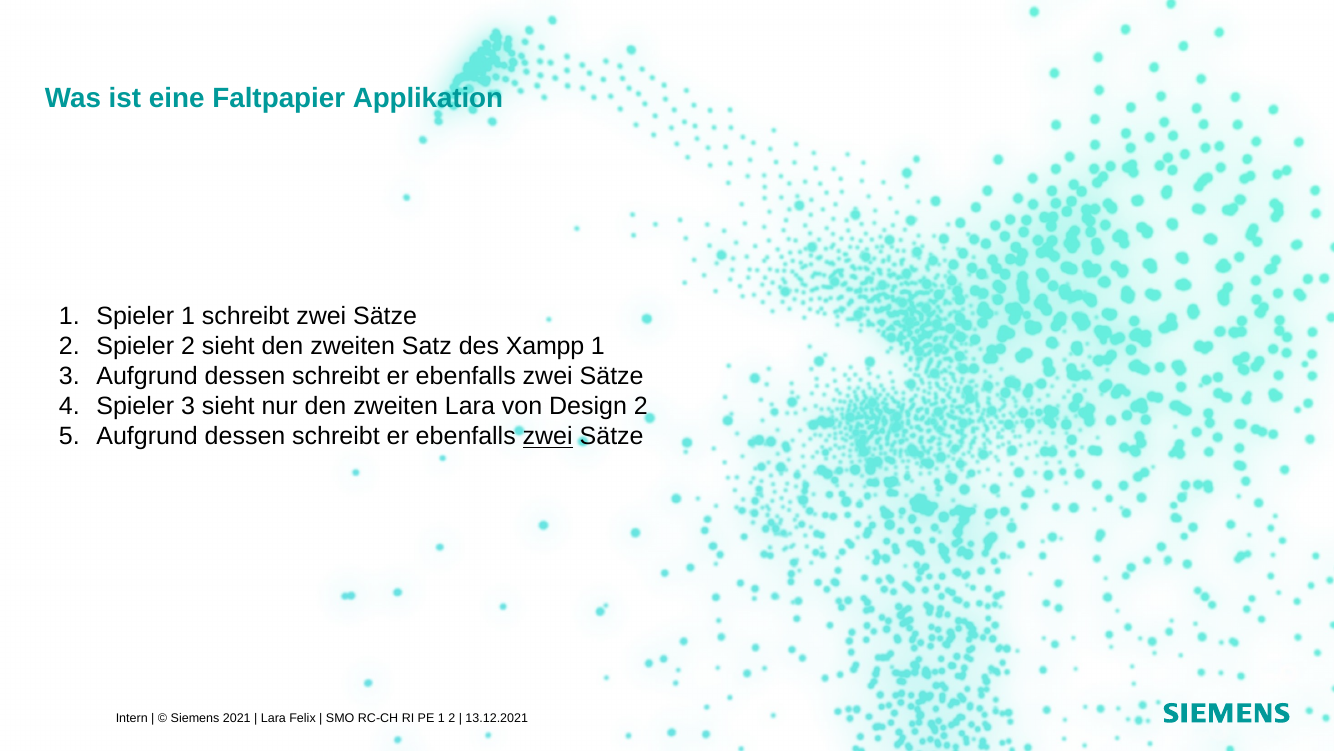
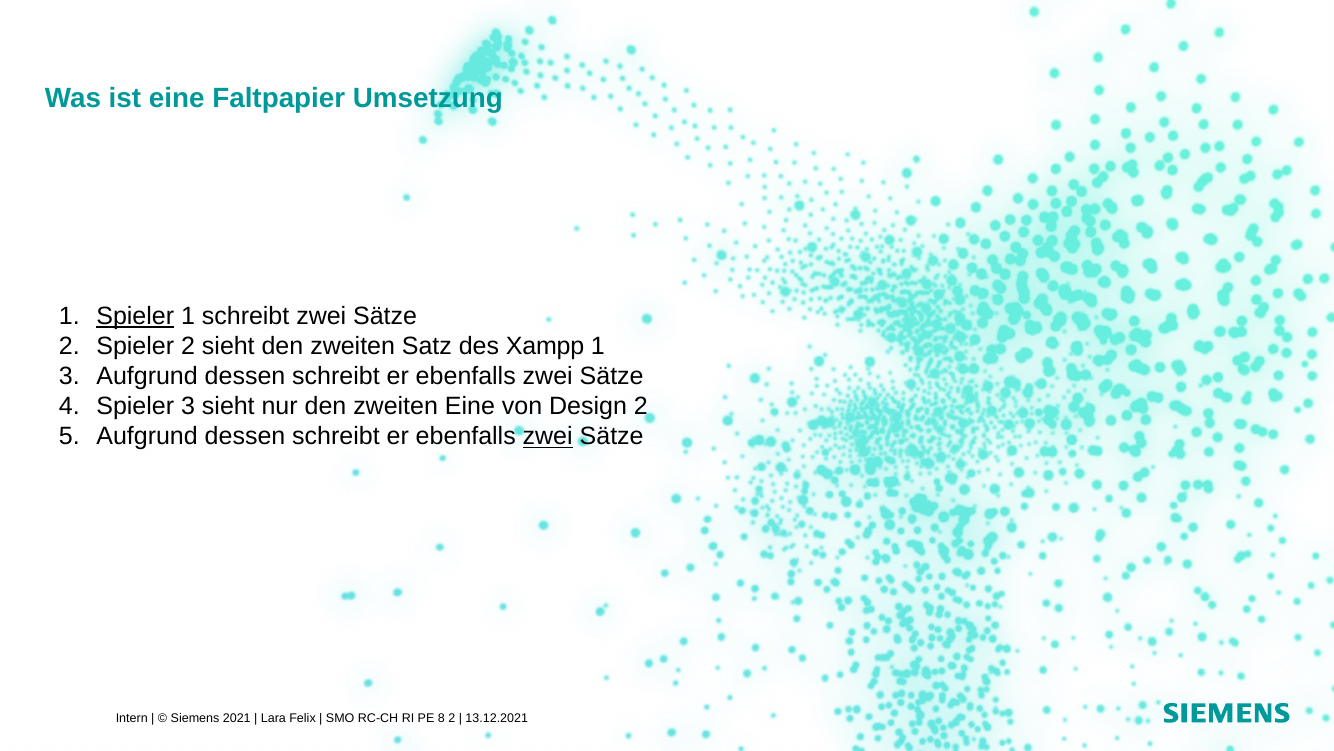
Applikation: Applikation -> Umsetzung (428, 99)
Spieler underline: none -> present (135, 316)
zweiten Lara: Lara -> Eine (470, 406)
PE 1: 1 -> 8 (441, 718)
